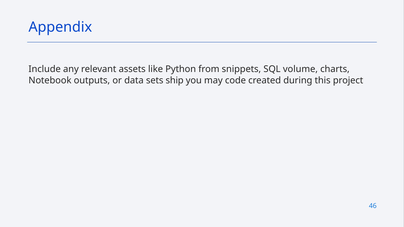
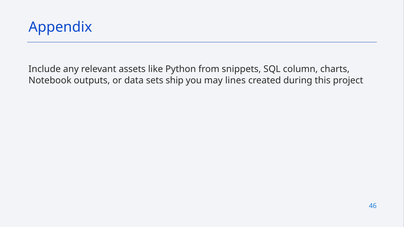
volume: volume -> column (300, 69)
code: code -> lines (235, 80)
